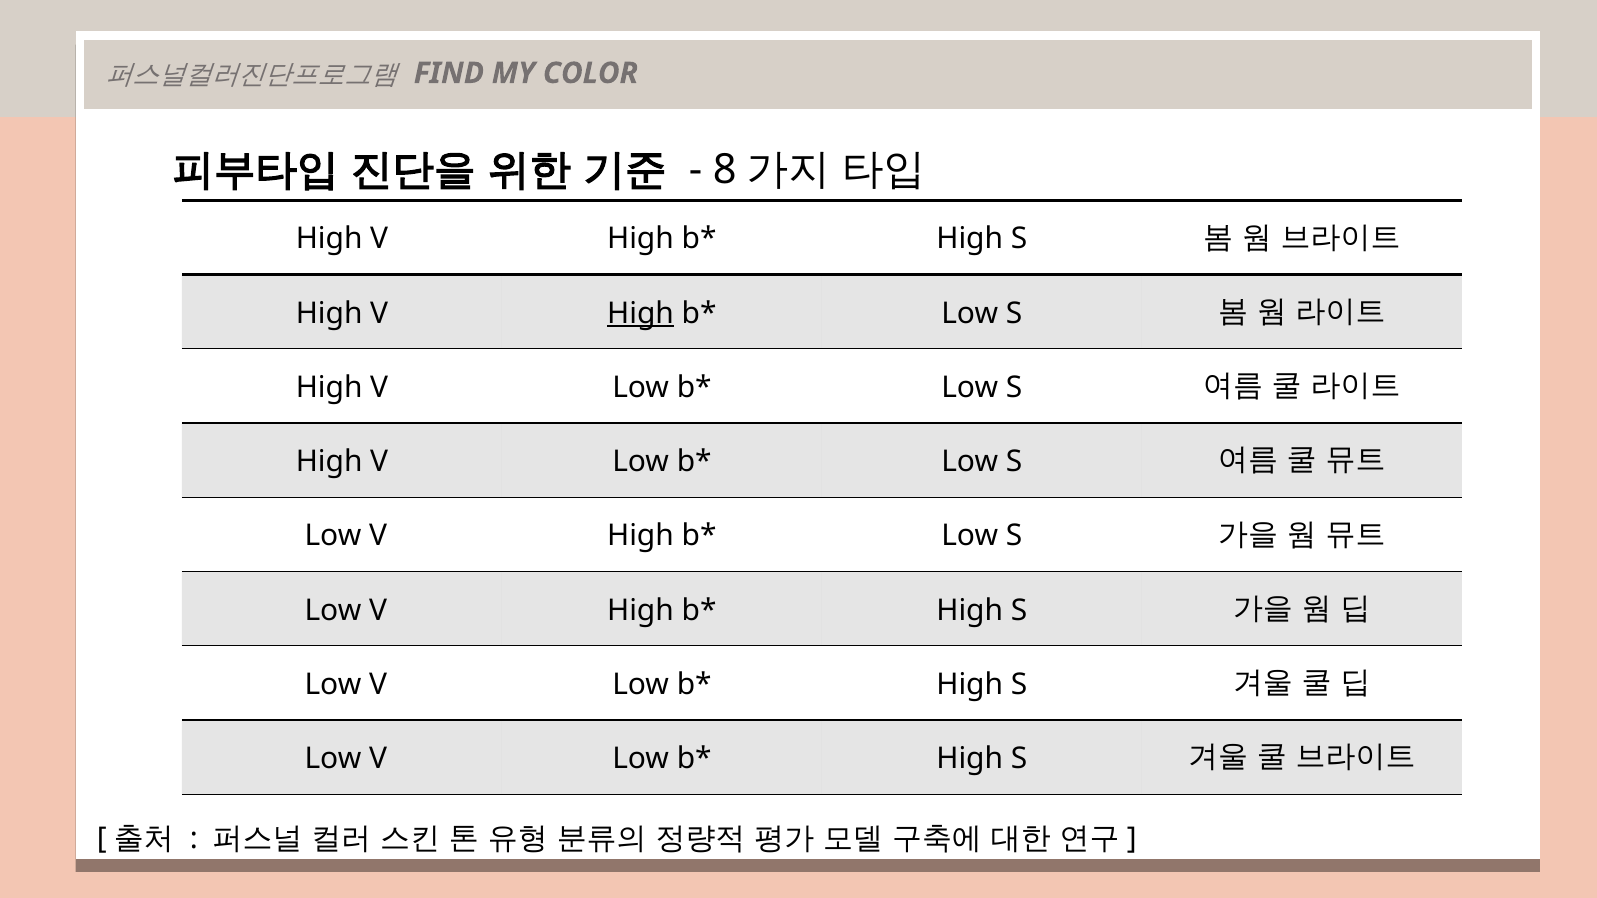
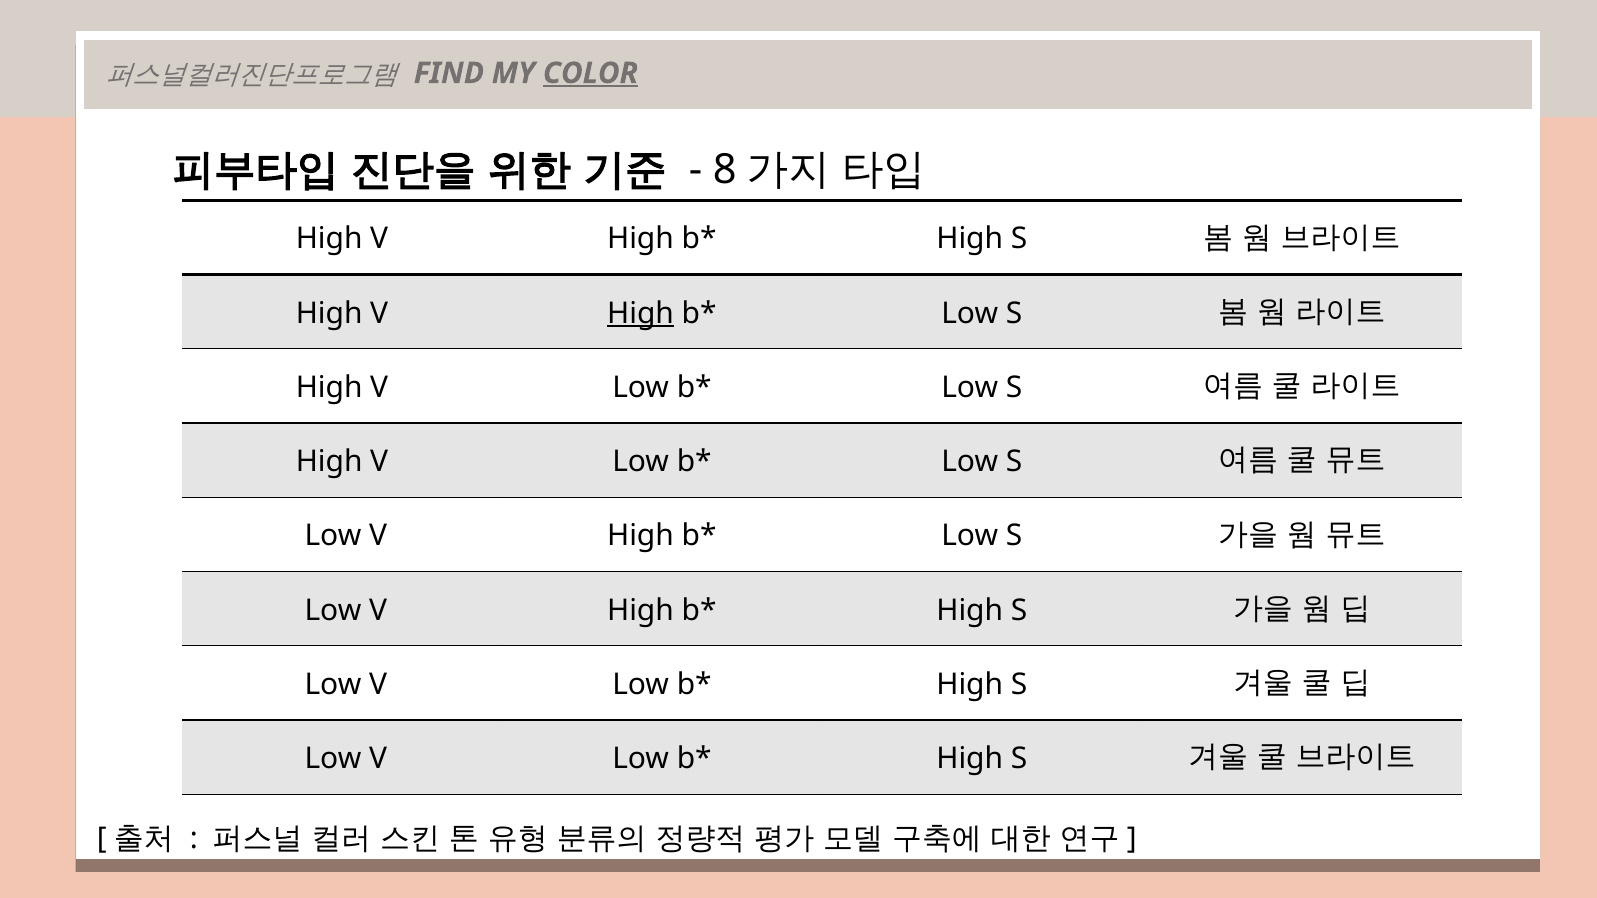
COLOR underline: none -> present (590, 73)
